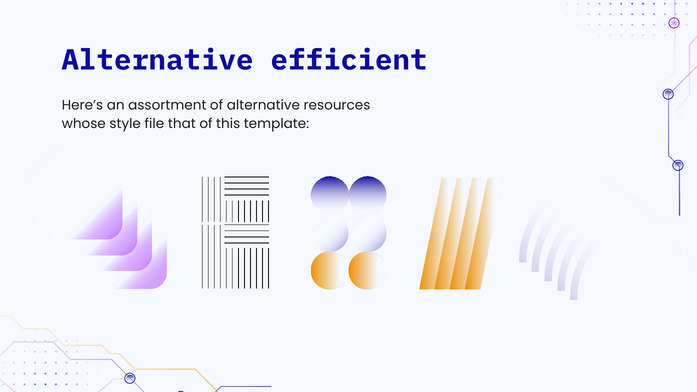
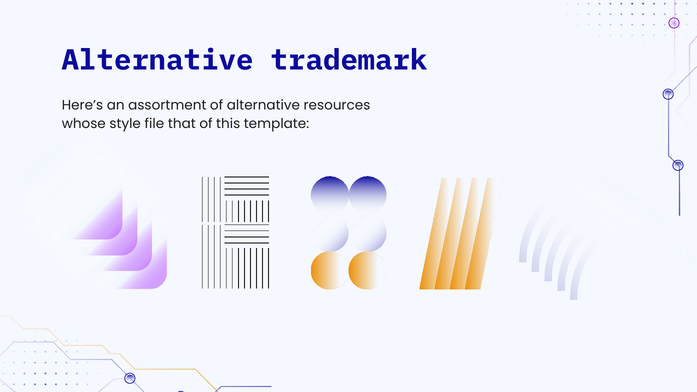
efficient: efficient -> trademark (349, 60)
